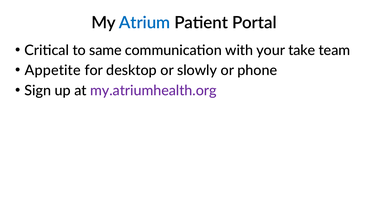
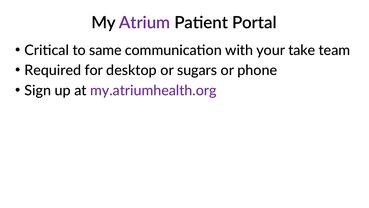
Atrium colour: blue -> purple (145, 23)
Appetite: Appetite -> Required (53, 70)
slowly: slowly -> sugars (197, 70)
